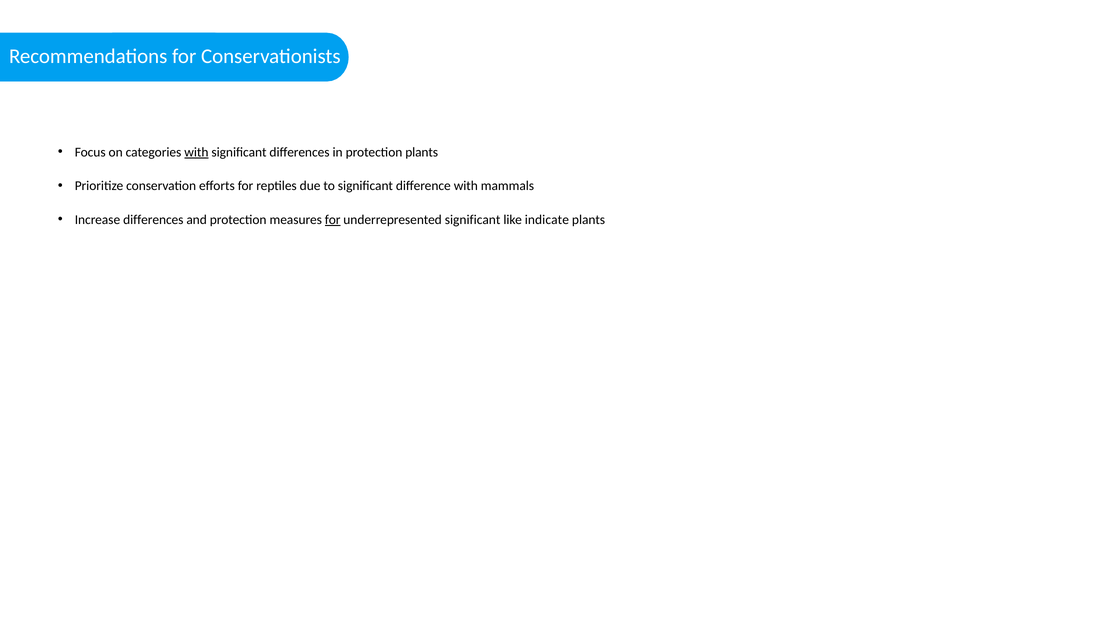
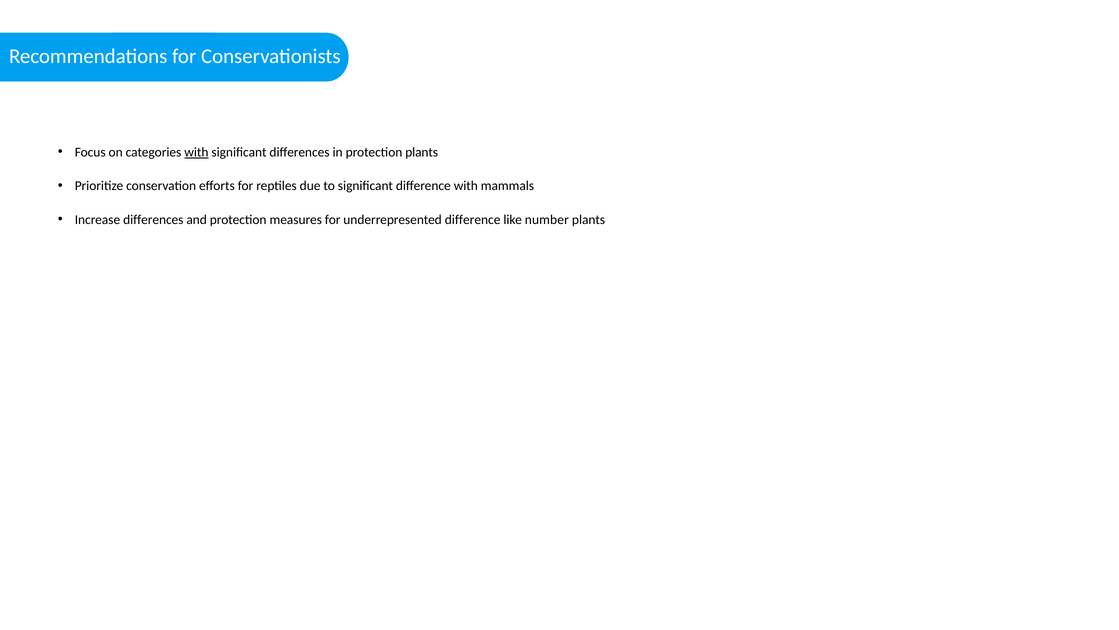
for underline: present -> none (333, 220)
underrepresented significant: significant -> difference (473, 220)
indicate: indicate -> number (547, 220)
